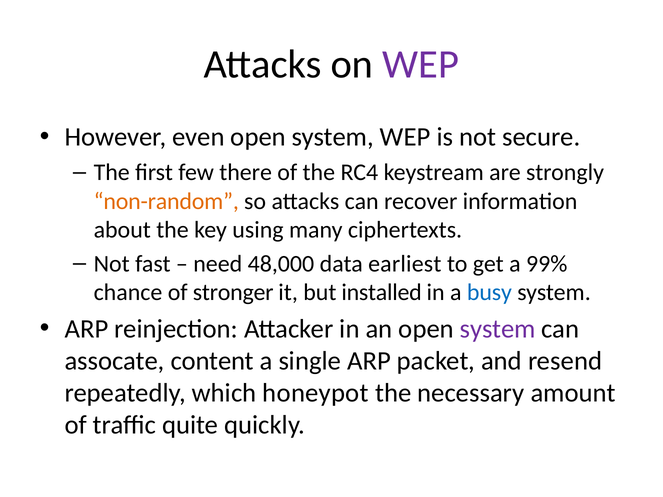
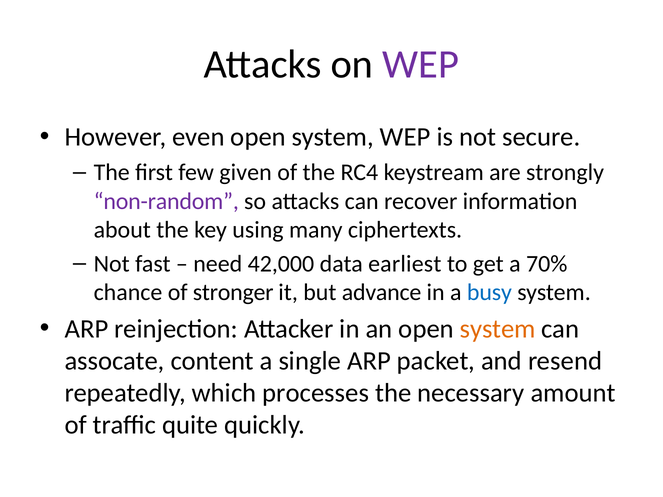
there: there -> given (246, 173)
non-random colour: orange -> purple (166, 201)
48,000: 48,000 -> 42,000 (281, 264)
99%: 99% -> 70% (547, 264)
installed: installed -> advance (382, 293)
system colour: purple -> orange (498, 329)
honeypot: honeypot -> processes (316, 393)
